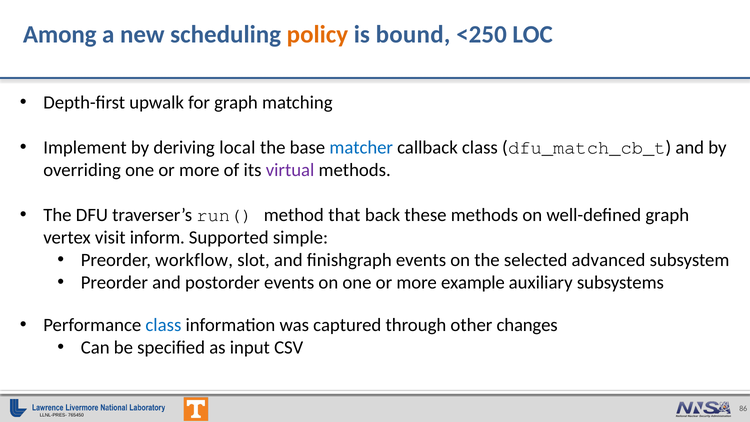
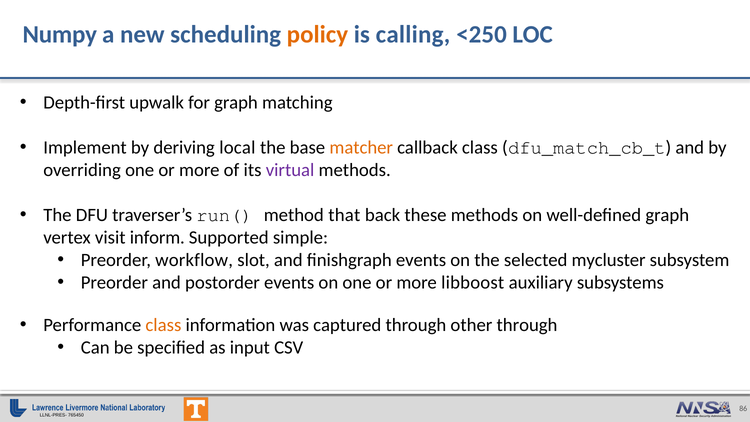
Among: Among -> Numpy (60, 34)
bound: bound -> calling (413, 34)
matcher colour: blue -> orange (361, 148)
advanced: advanced -> mycluster (609, 260)
example: example -> libboost (473, 283)
class colour: blue -> orange (163, 325)
other changes: changes -> through (527, 325)
